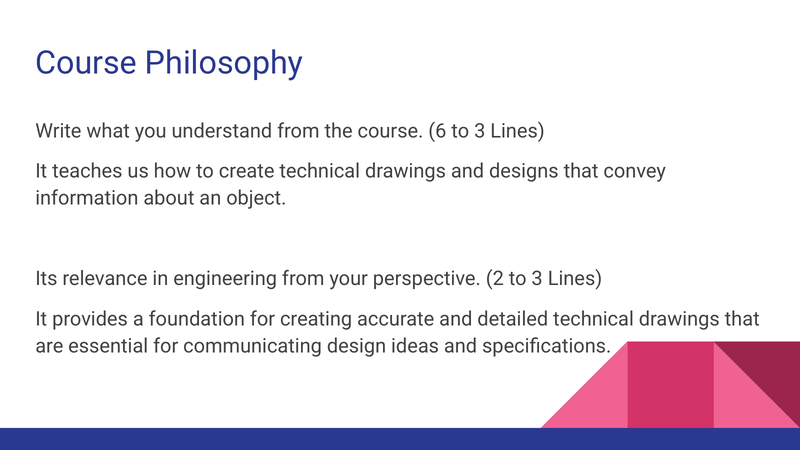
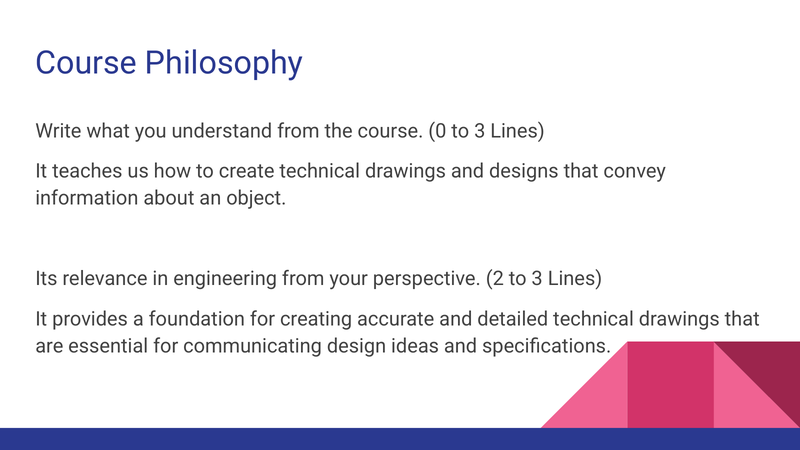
6: 6 -> 0 (437, 131)
